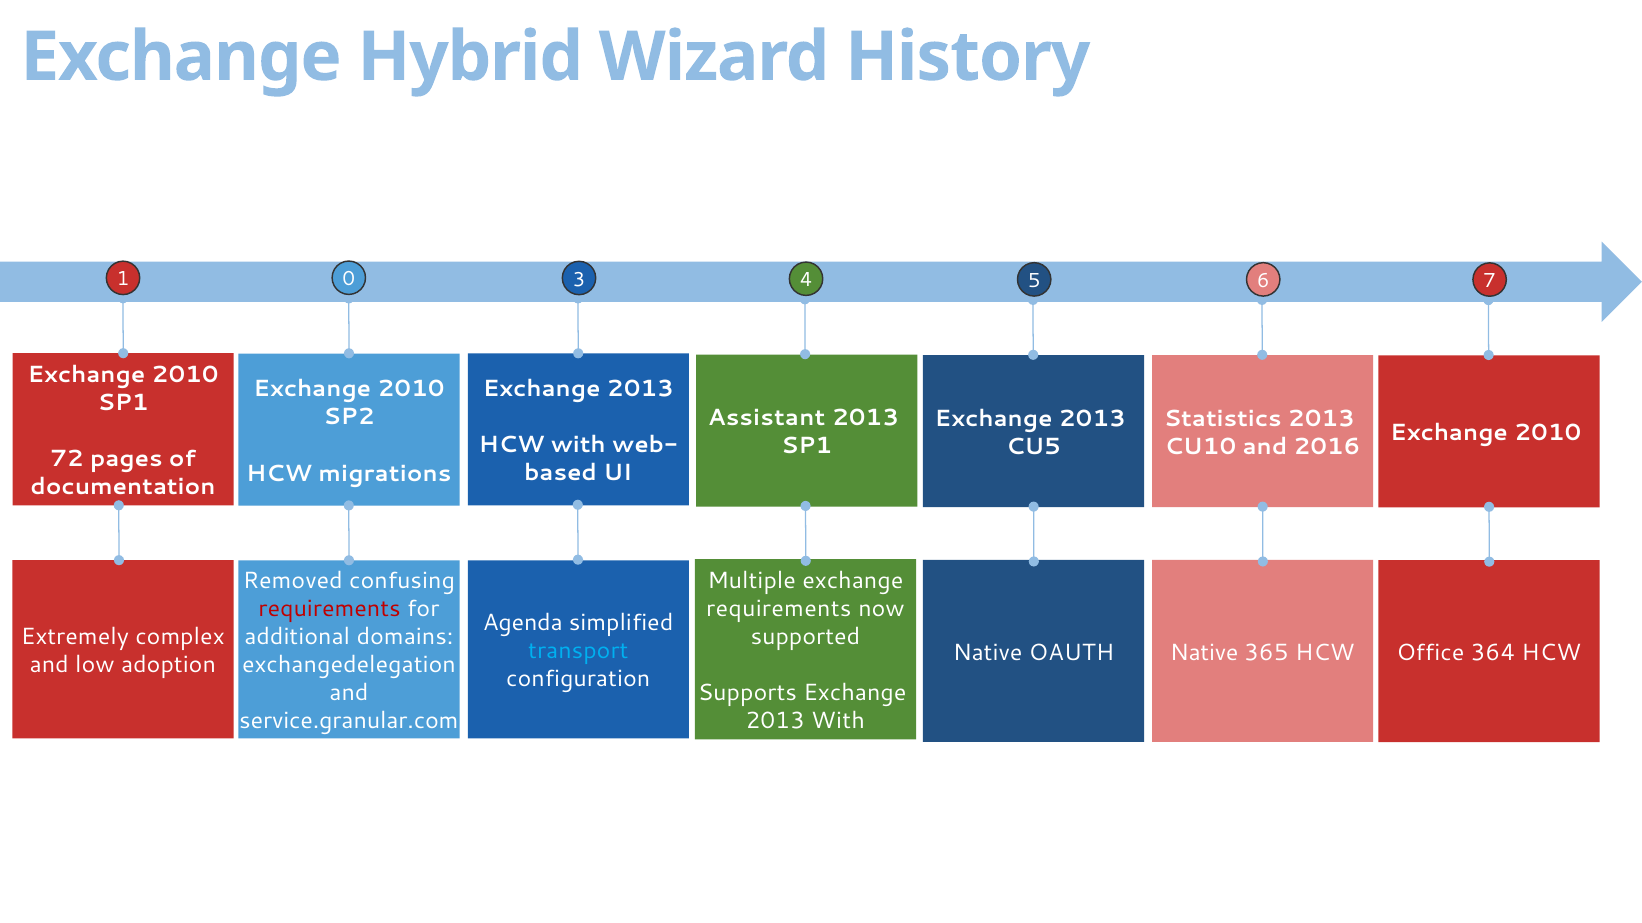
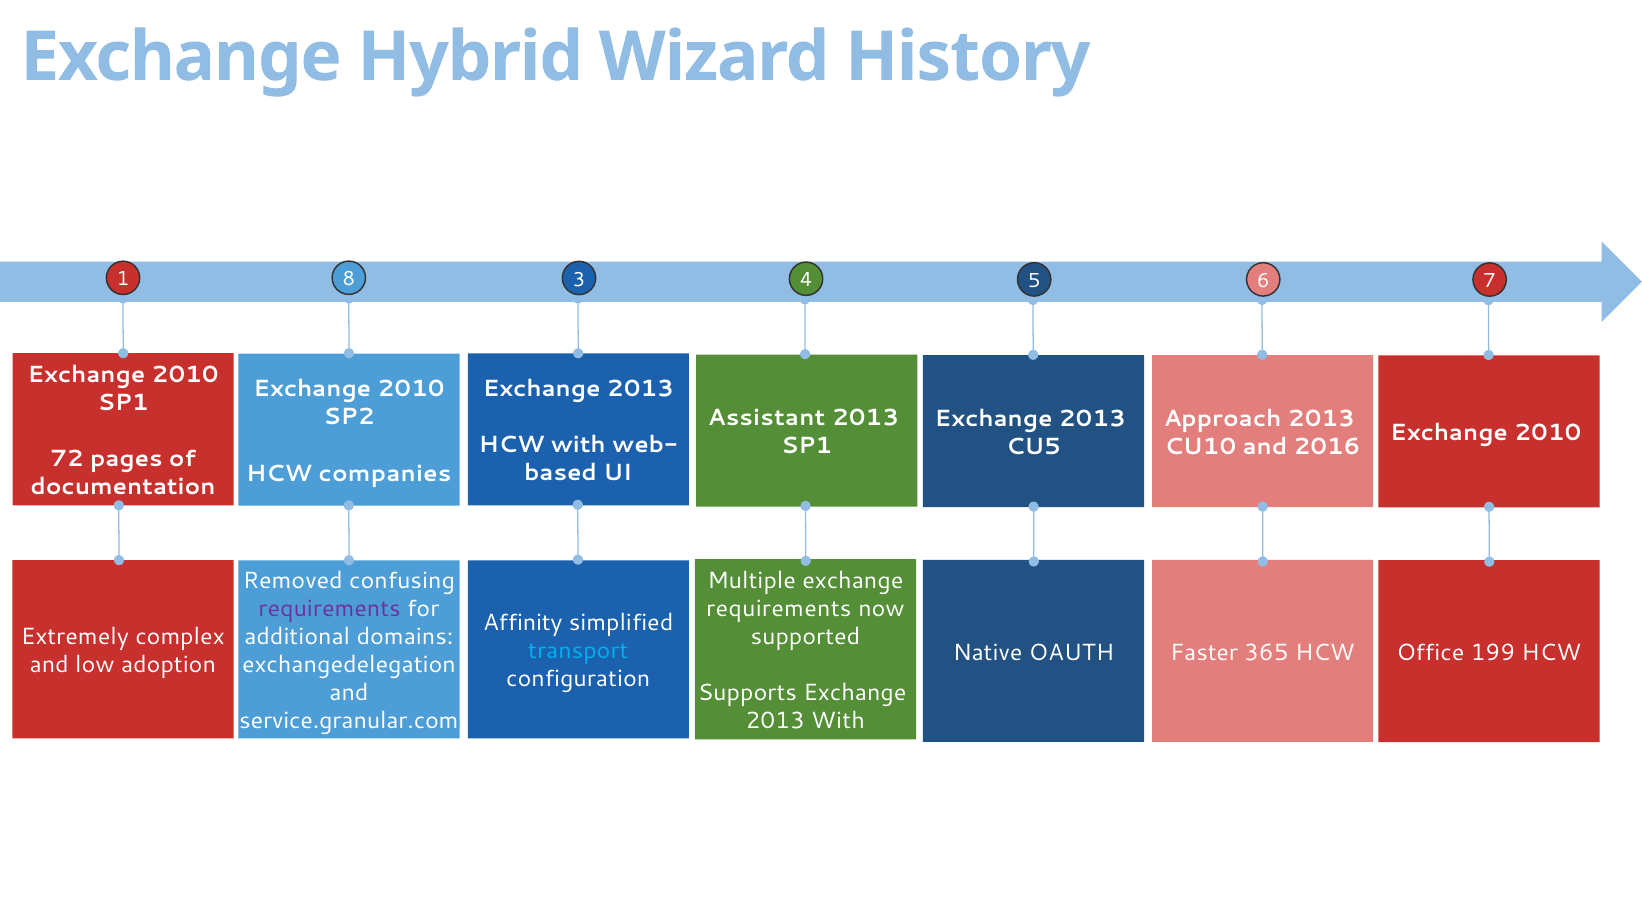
0: 0 -> 8 (349, 279)
Statistics: Statistics -> Approach (1223, 419)
migrations: migrations -> companies (385, 474)
requirements colour: red -> purple (330, 609)
Agenda: Agenda -> Affinity (523, 623)
Native: Native -> Faster (1204, 653)
364: 364 -> 199 (1493, 653)
